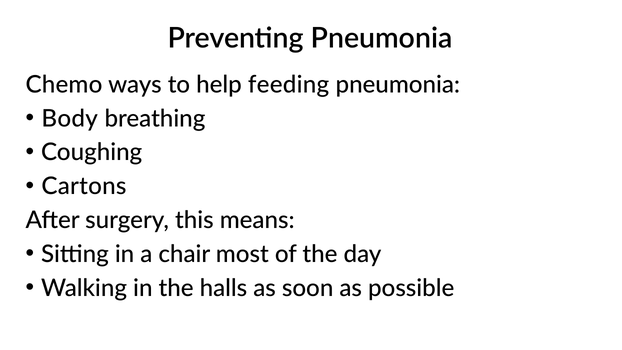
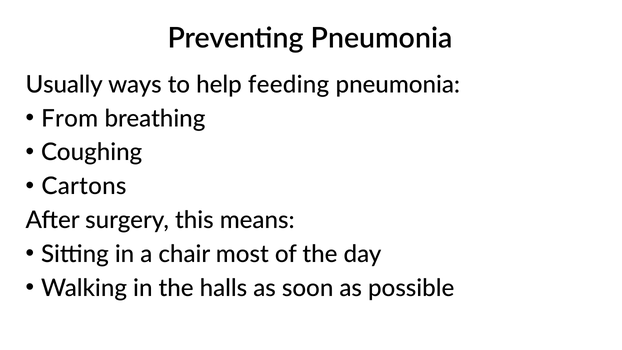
Chemo: Chemo -> Usually (64, 85)
Body: Body -> From (70, 119)
